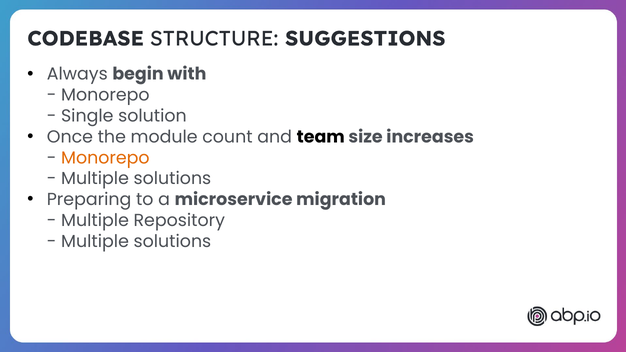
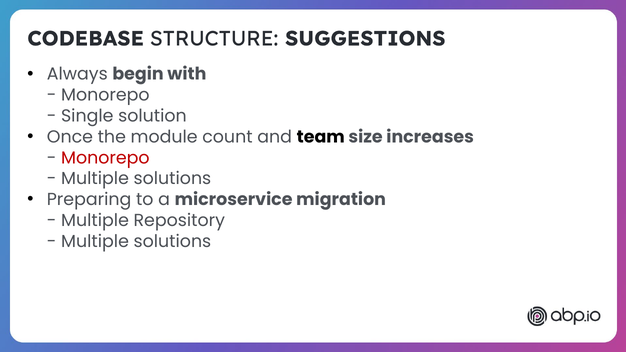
Monorepo colour: orange -> red (105, 158)
